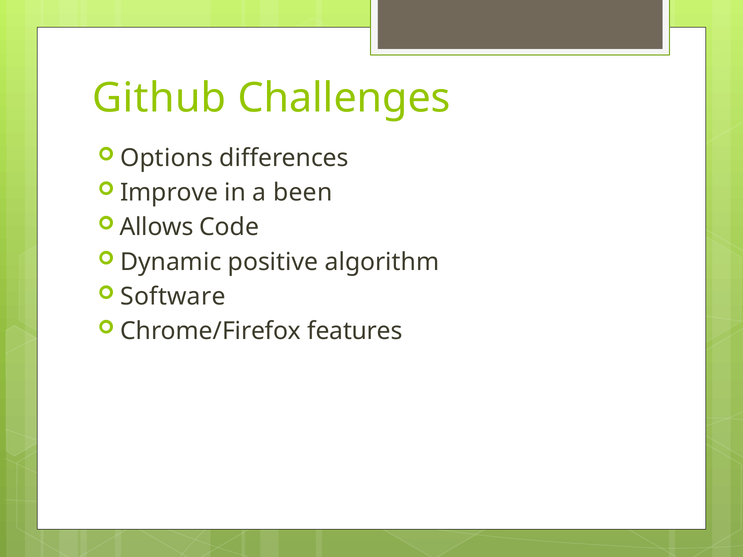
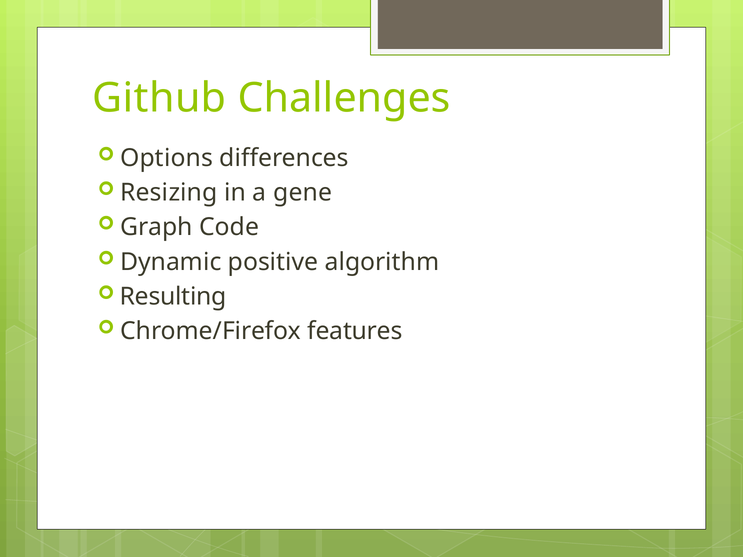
Improve: Improve -> Resizing (169, 193)
been: been -> gene (303, 193)
Allows: Allows -> Graph (156, 227)
Software: Software -> Resulting (173, 297)
